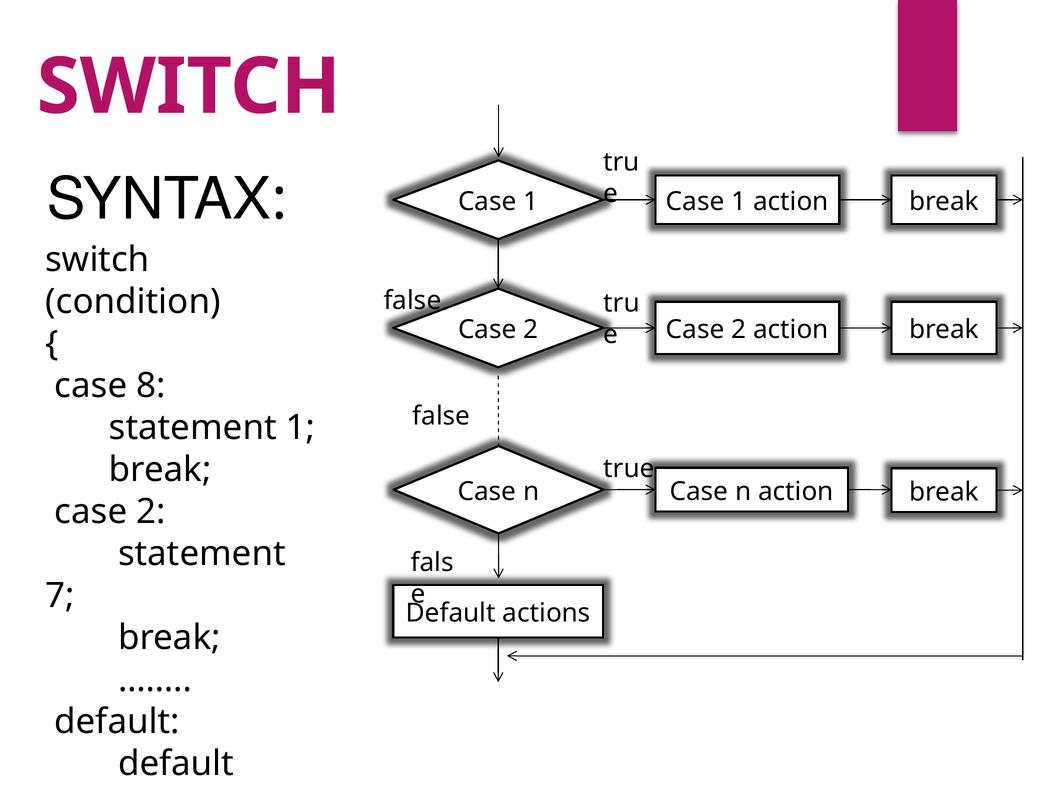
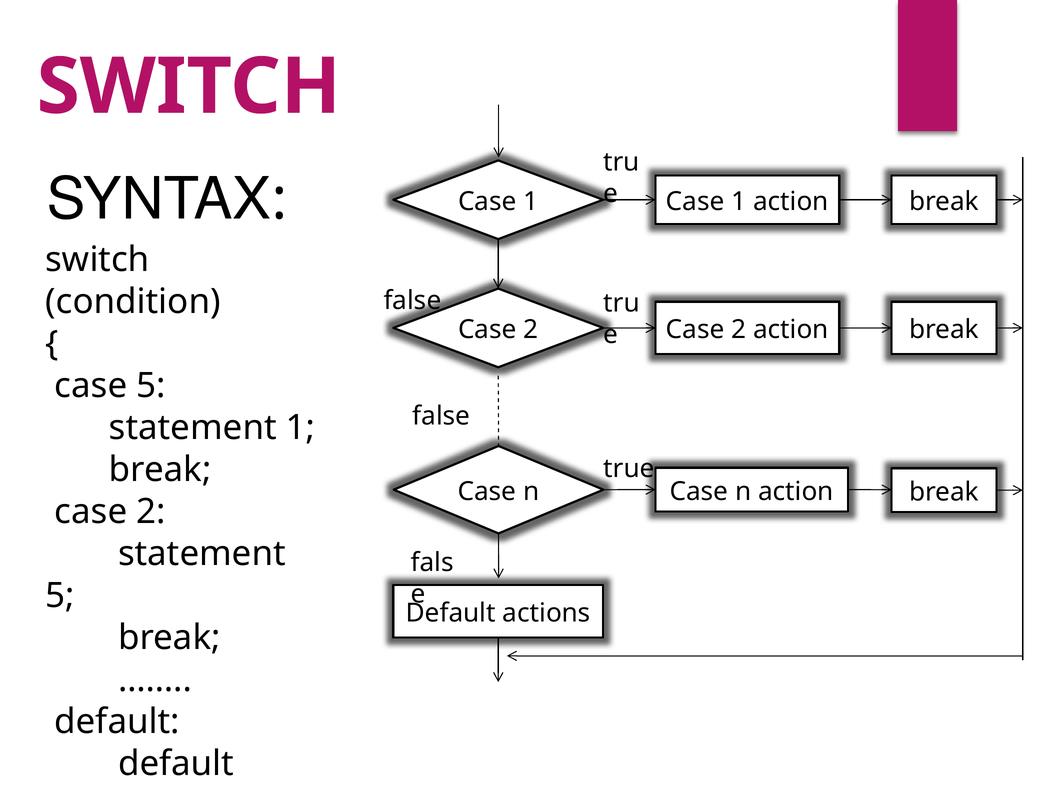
case 8: 8 -> 5 (151, 386)
7: 7 -> 5 (60, 595)
